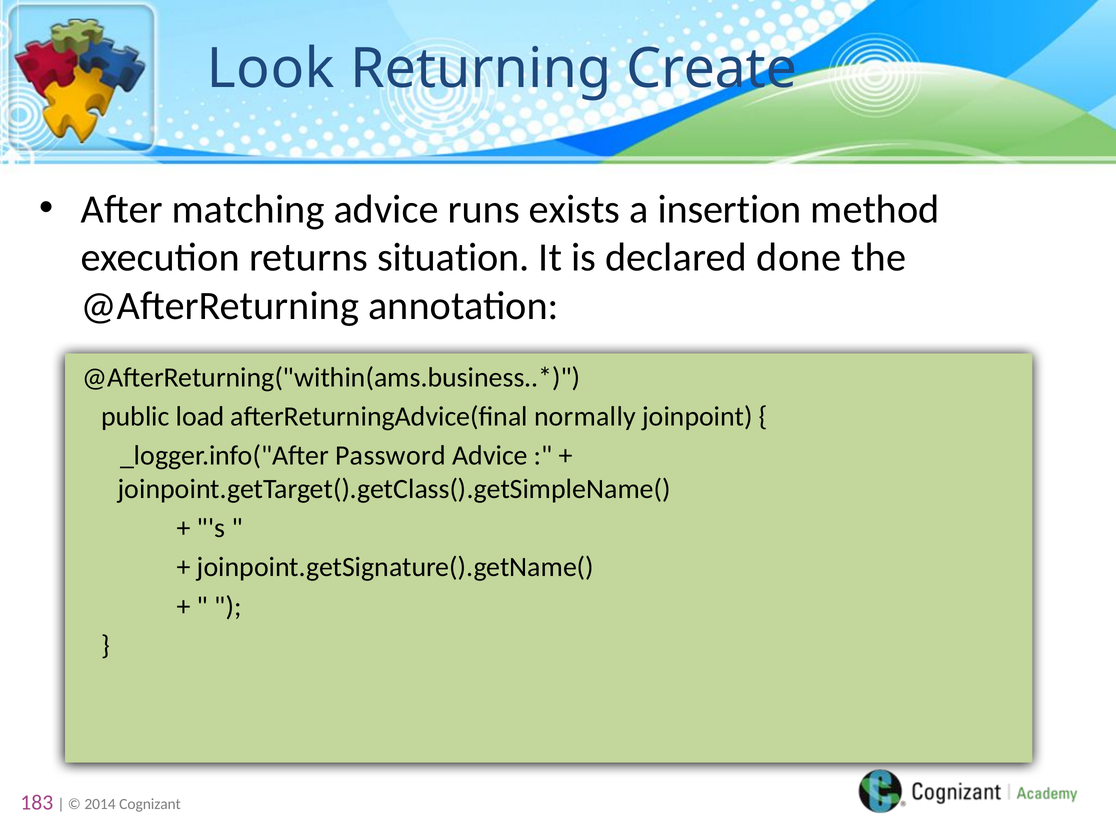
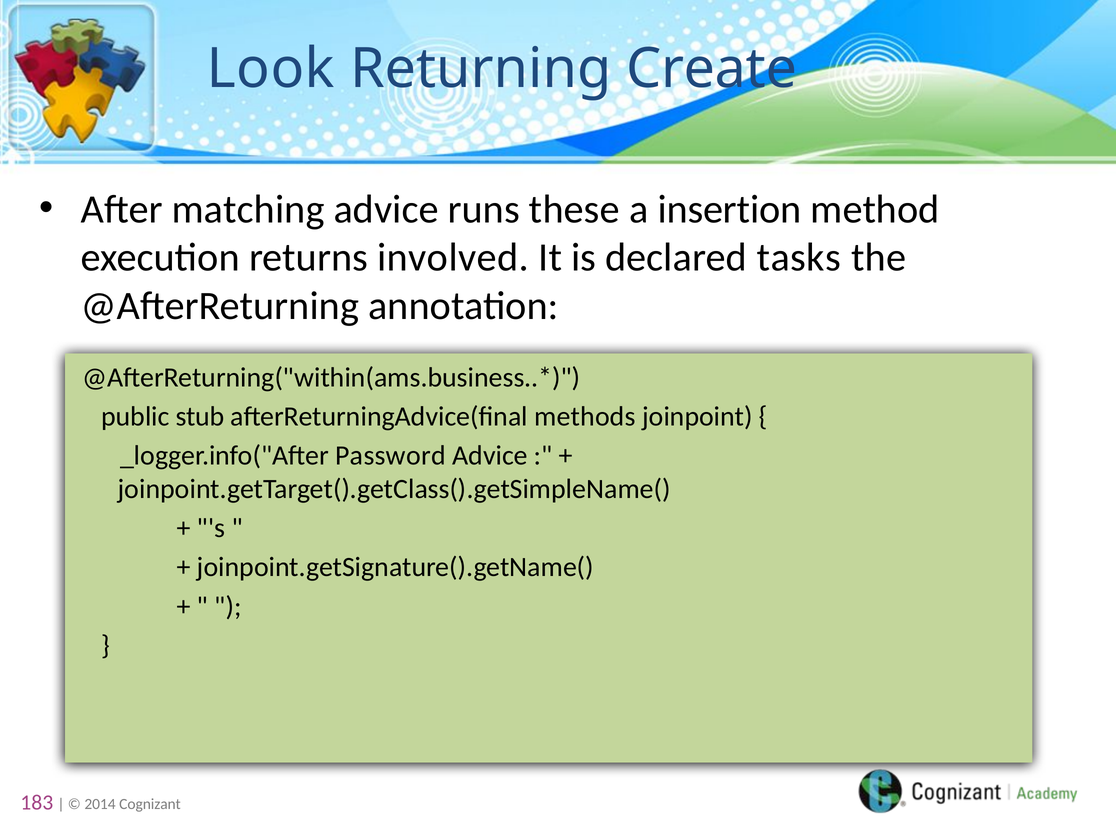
exists: exists -> these (574, 209)
situation: situation -> involved (453, 258)
done: done -> tasks (799, 258)
load: load -> stub (200, 417)
normally: normally -> methods (585, 417)
